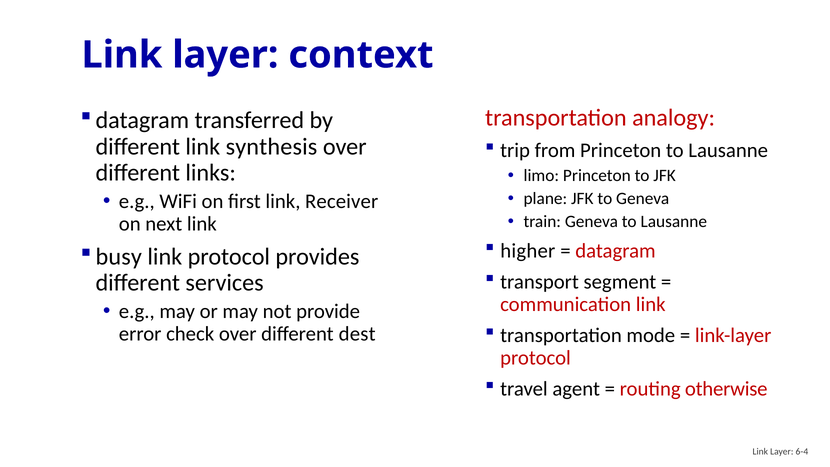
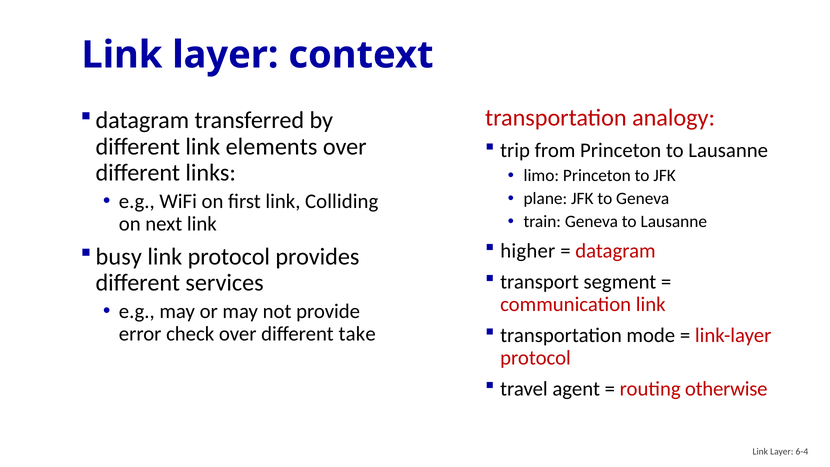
synthesis: synthesis -> elements (272, 147)
Receiver: Receiver -> Colliding (342, 201)
dest: dest -> take (357, 334)
